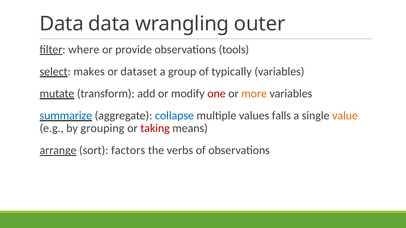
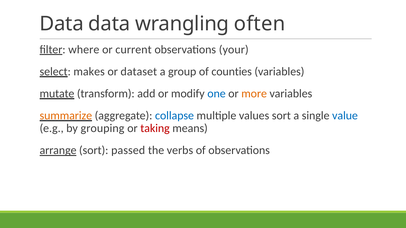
outer: outer -> often (260, 24)
provide: provide -> current (134, 50)
tools: tools -> your (234, 50)
typically: typically -> counties (232, 72)
one colour: red -> blue (217, 94)
summarize colour: blue -> orange (66, 116)
values falls: falls -> sort (281, 116)
value colour: orange -> blue (345, 116)
factors: factors -> passed (128, 151)
